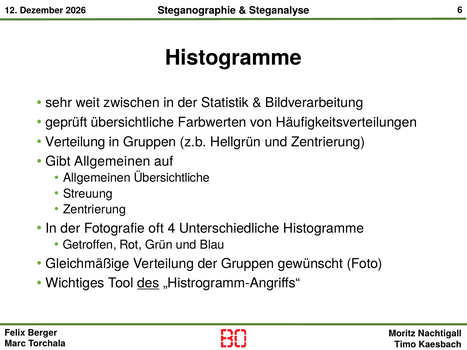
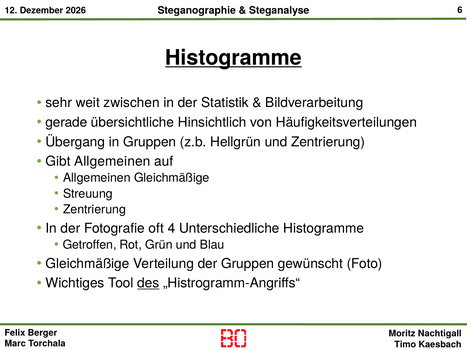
Histogramme underline: none -> present (233, 58)
geprüft: geprüft -> gerade (66, 122)
Farbwerten: Farbwerten -> Hinsichtlich (212, 122)
Verteilung: Verteilung -> Übergang (75, 142)
Allgemeinen Übersichtliche: Übersichtliche -> Gleichmäßige (172, 178)
